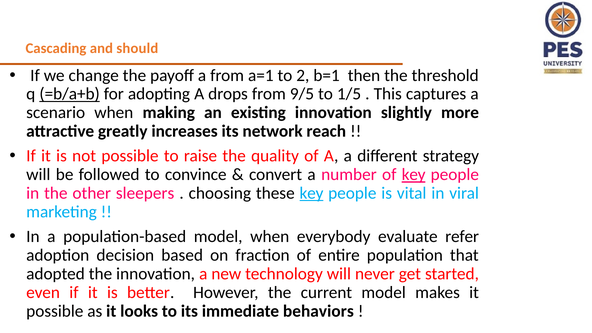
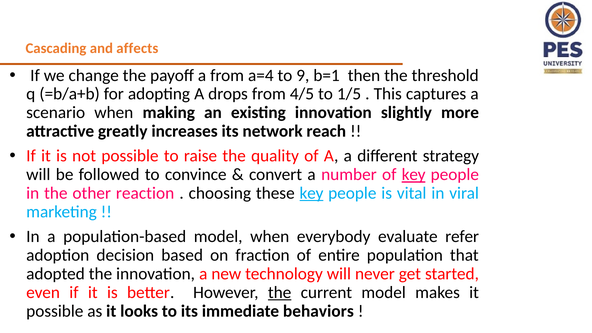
should: should -> affects (137, 48)
a=1: a=1 -> a=4 (261, 75)
2: 2 -> 9 (303, 75)
=b/a+b underline: present -> none (70, 94)
9/5: 9/5 -> 4/5 (302, 94)
sleepers: sleepers -> reaction (145, 193)
the underline: none -> present (280, 292)
